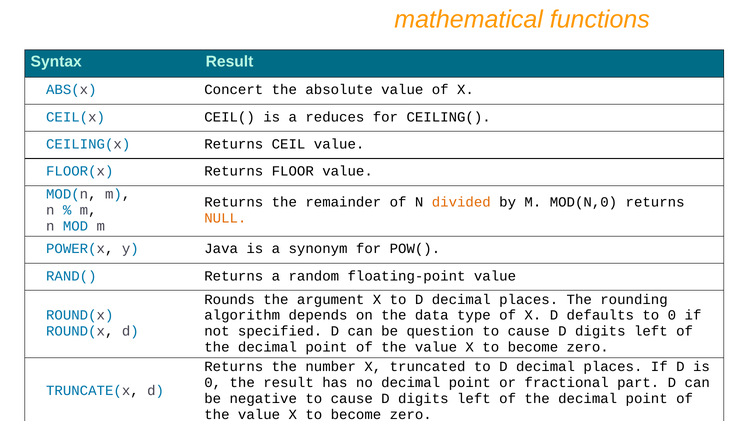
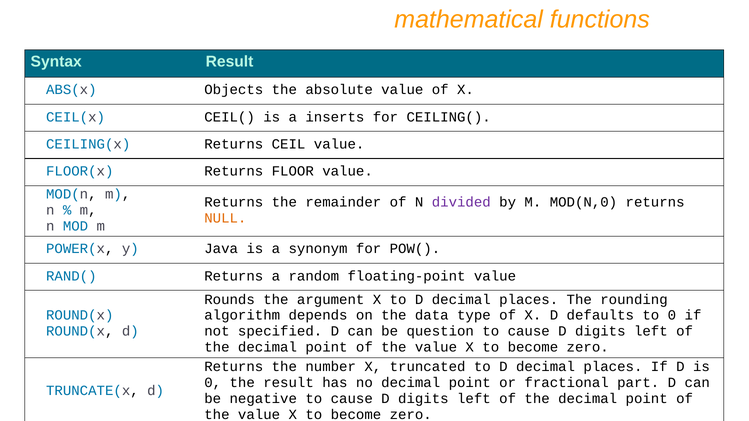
Concert: Concert -> Objects (234, 90)
reduces: reduces -> inserts (335, 117)
divided colour: orange -> purple (461, 202)
